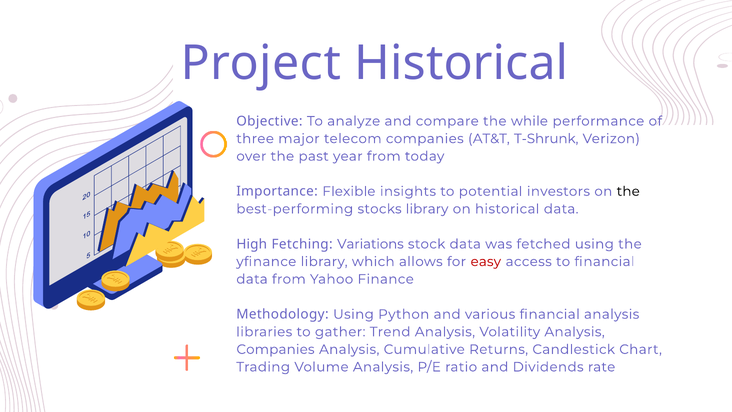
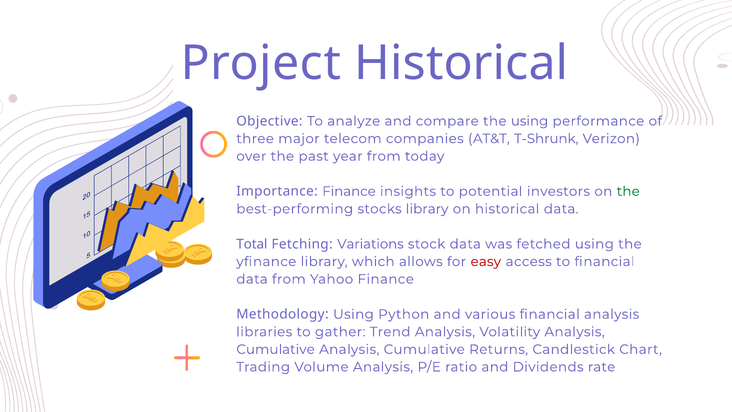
the while: while -> using (530, 121)
Importance Flexible: Flexible -> Finance (349, 191)
the colour: black -> green (628, 191)
High: High -> Total (252, 244)
Companies: Companies -> Cumulative (276, 349)
